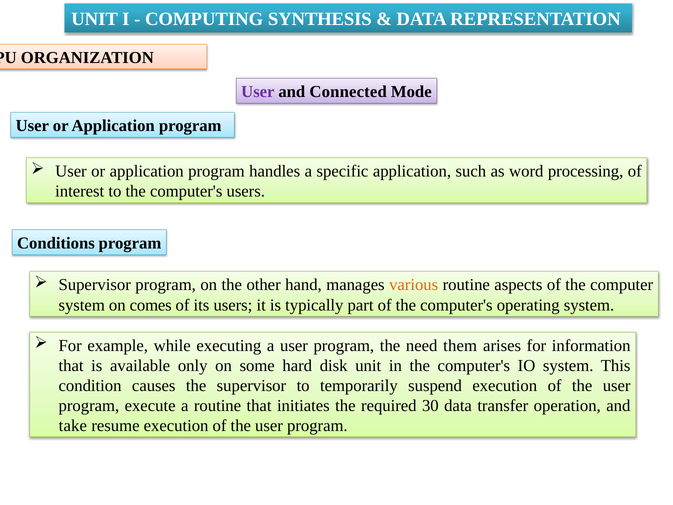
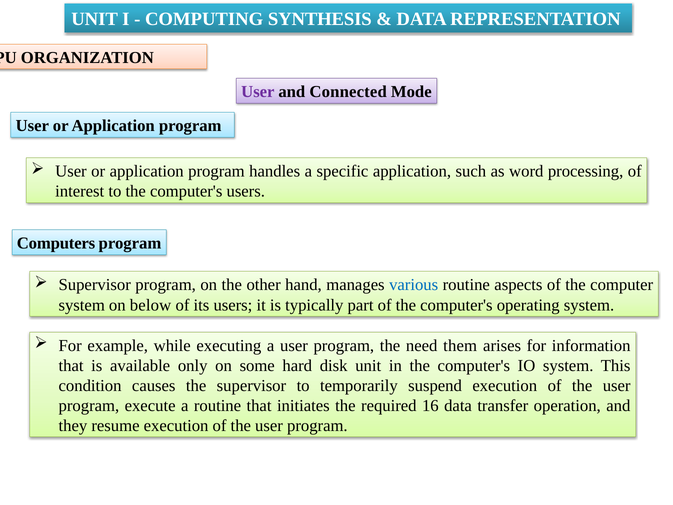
Conditions: Conditions -> Computers (56, 243)
various colour: orange -> blue (414, 285)
comes: comes -> below (151, 305)
30: 30 -> 16 (430, 405)
take: take -> they (73, 425)
